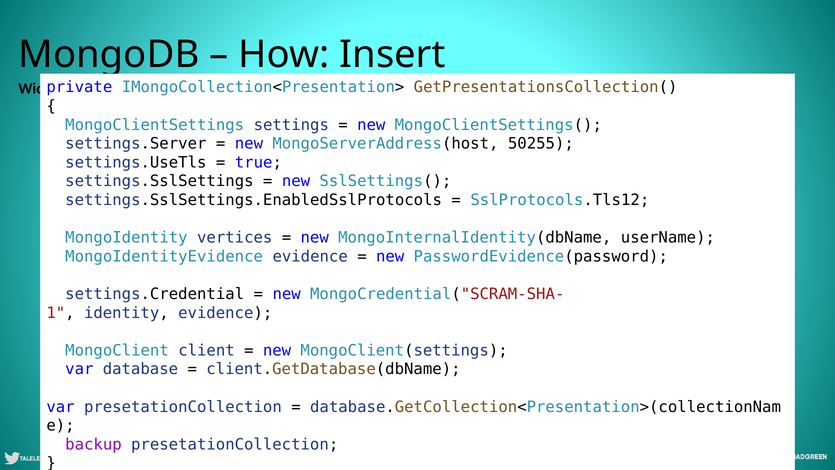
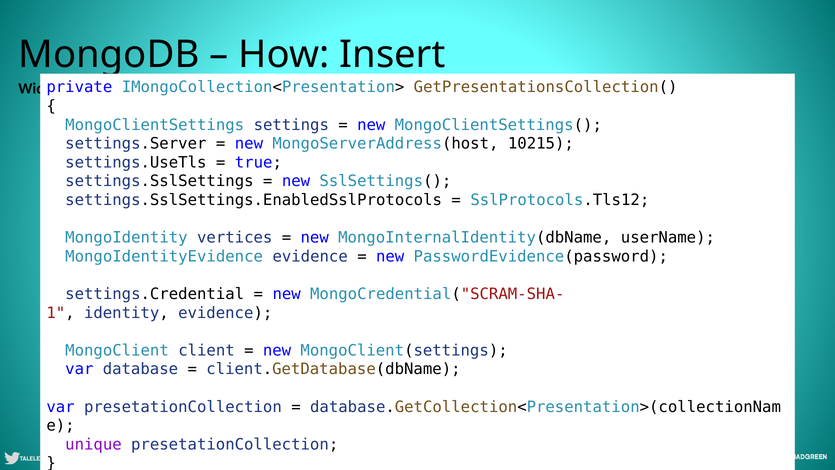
50255: 50255 -> 10215 (541, 144)
backup: backup -> unique (93, 444)
